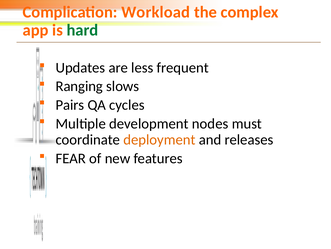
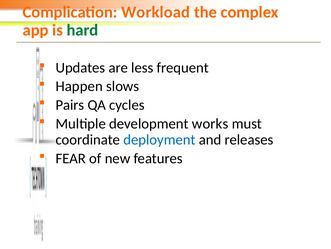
Ranging: Ranging -> Happen (79, 86)
nodes: nodes -> works (210, 123)
deployment colour: orange -> blue (159, 139)
